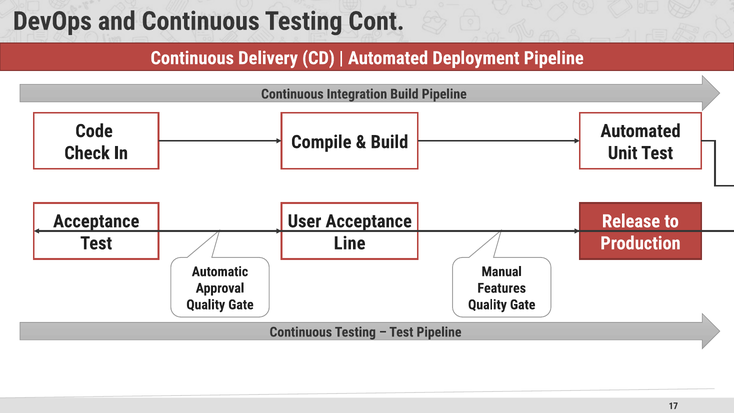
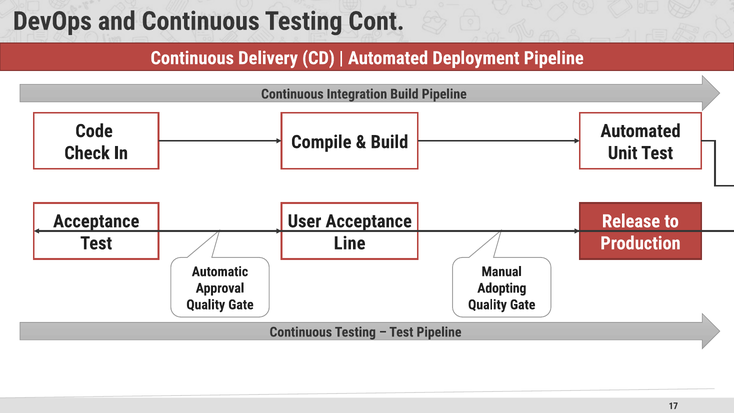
Features: Features -> Adopting (502, 288)
